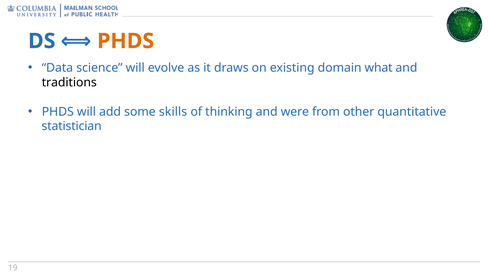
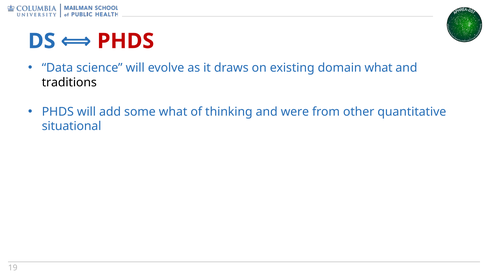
PHDS colour: orange -> red (126, 41)
some skills: skills -> what (173, 112)
statistician: statistician -> situational (72, 127)
